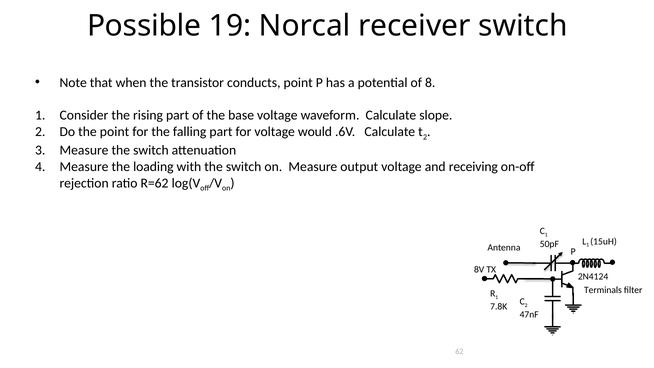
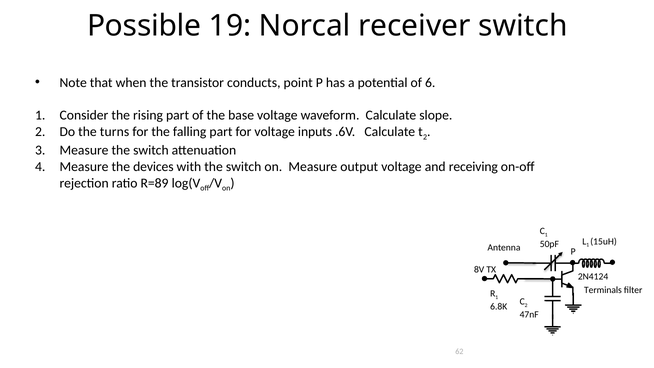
8: 8 -> 6 (430, 83)
the point: point -> turns (115, 132)
would: would -> inputs (315, 132)
loading: loading -> devices (153, 167)
R=62: R=62 -> R=89 (155, 183)
7.8K: 7.8K -> 6.8K (499, 307)
